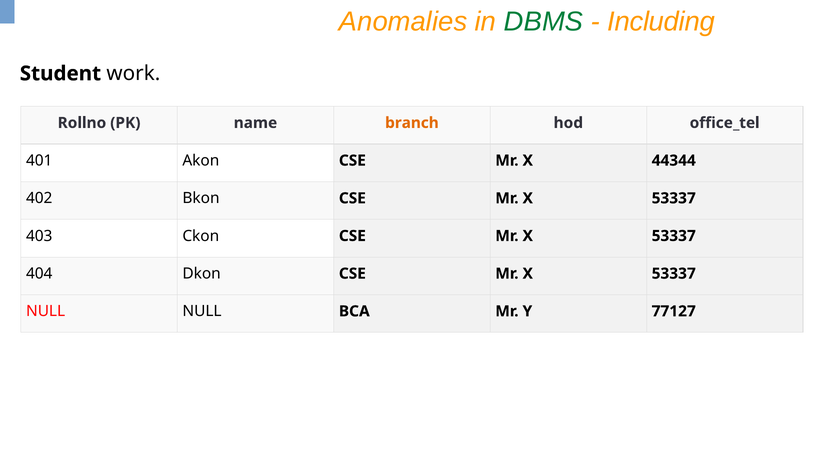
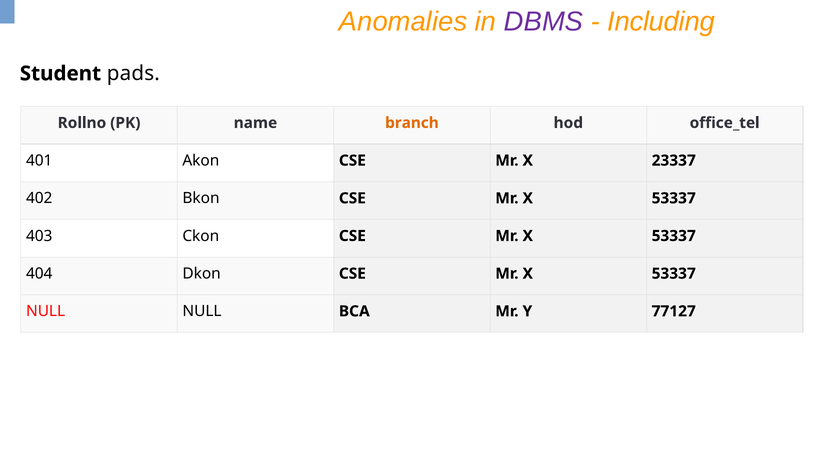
DBMS colour: green -> purple (544, 21)
work: work -> pads (133, 73)
44344: 44344 -> 23337 (674, 160)
